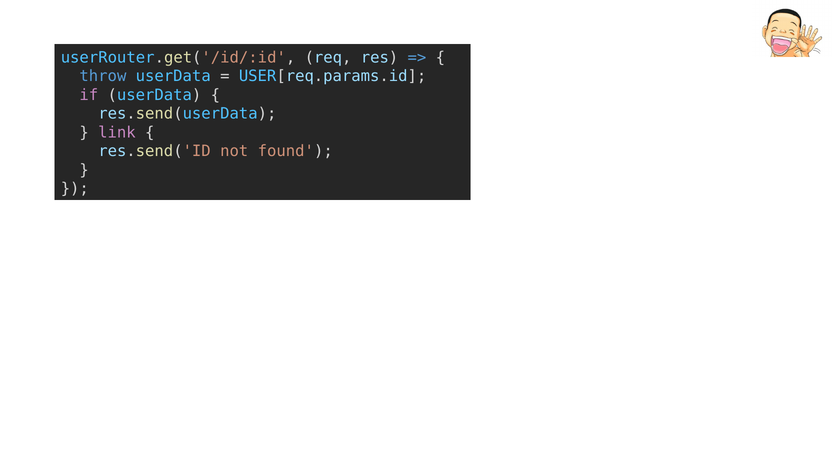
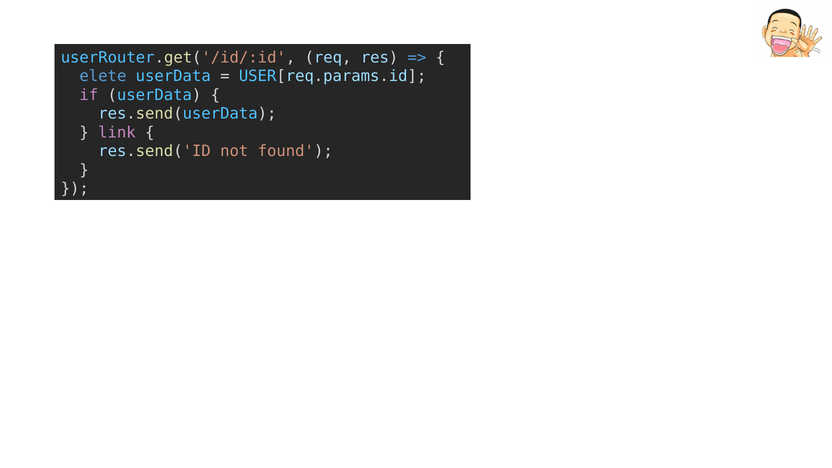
throw: throw -> elete (103, 76)
